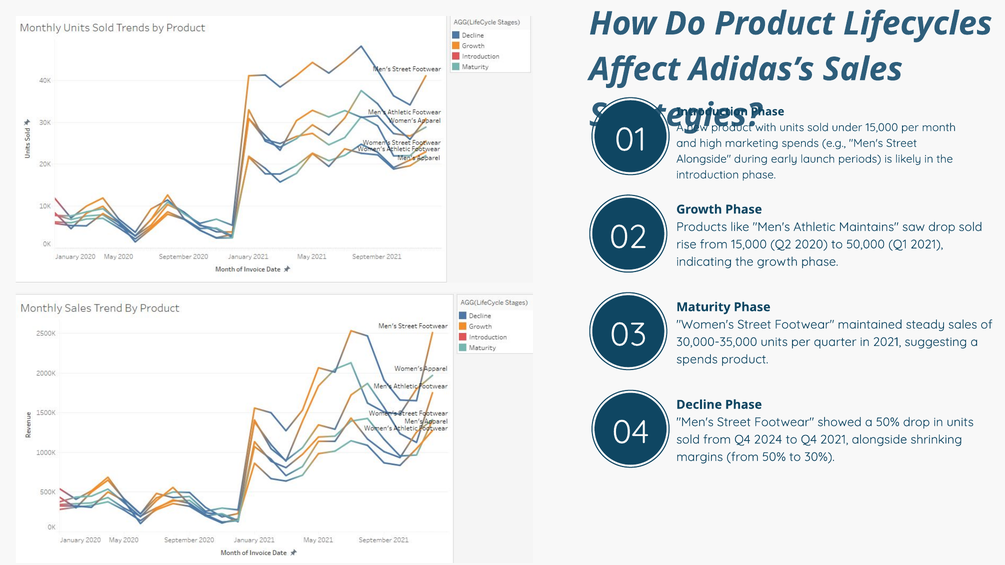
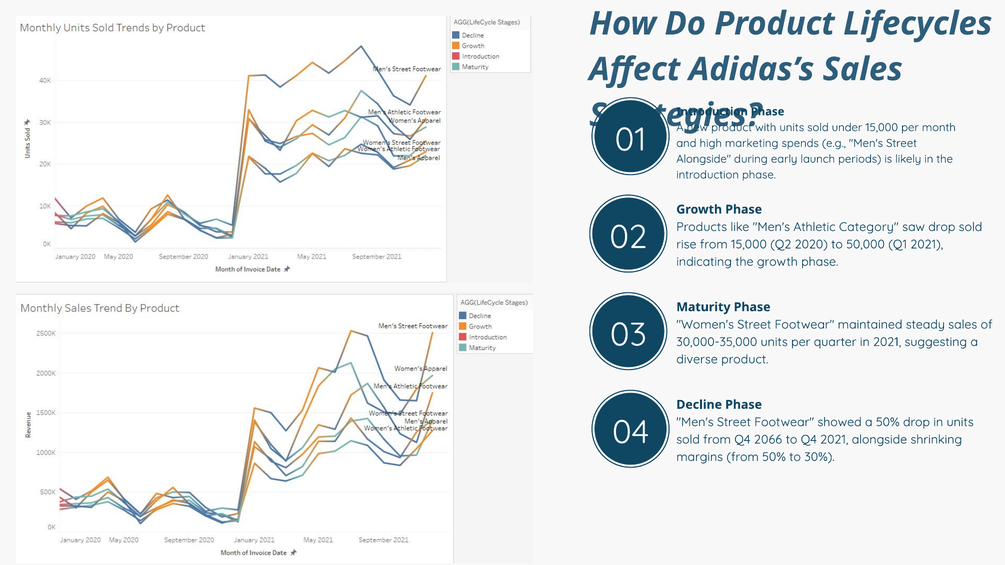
Maintains: Maintains -> Category (869, 227)
spends: spends -> diverse (697, 360)
2024: 2024 -> 2066 (768, 440)
